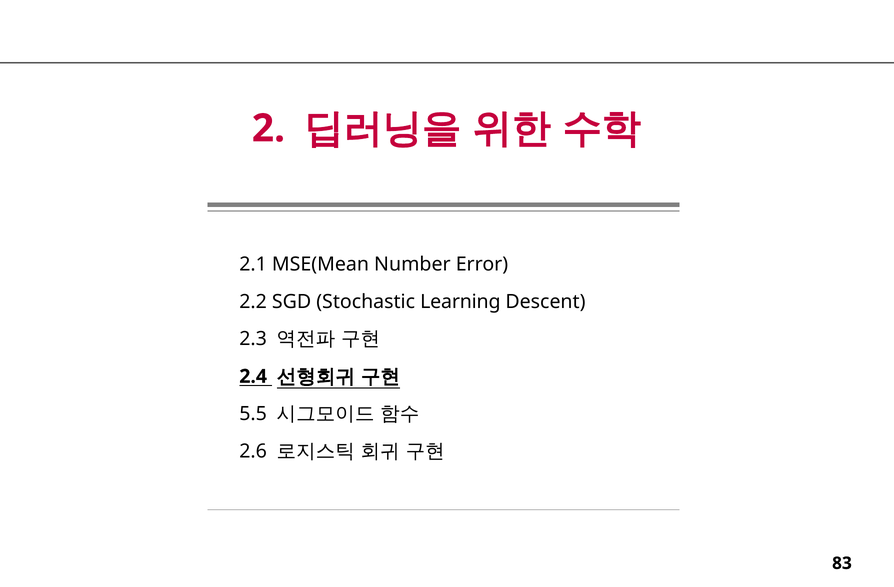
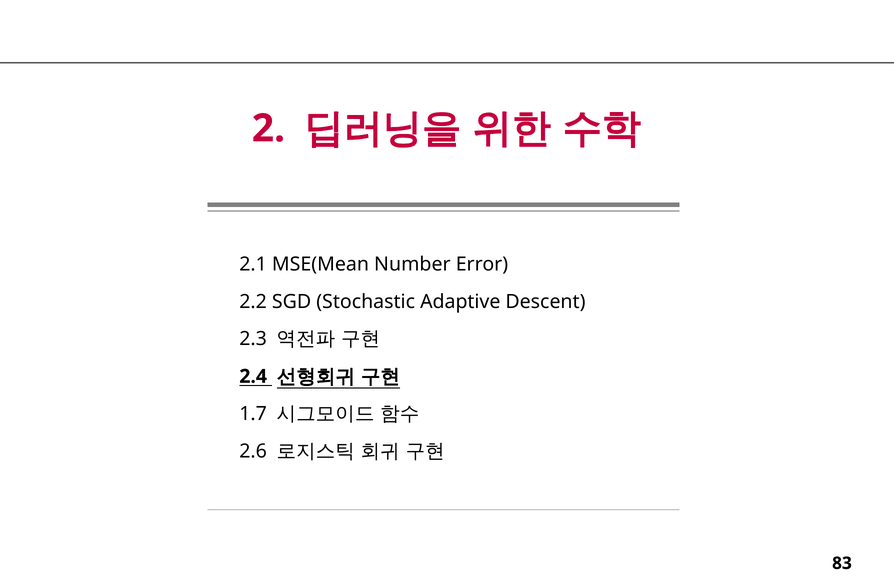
Learning: Learning -> Adaptive (460, 302)
5.5: 5.5 -> 1.7 (253, 414)
